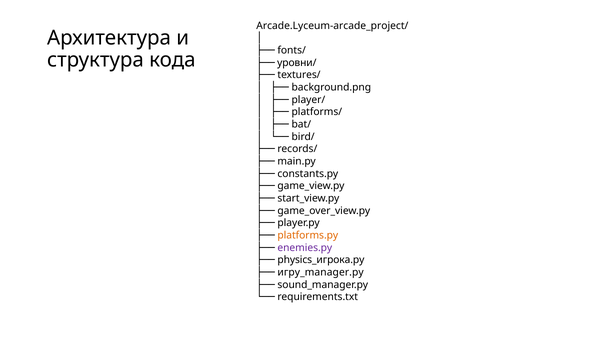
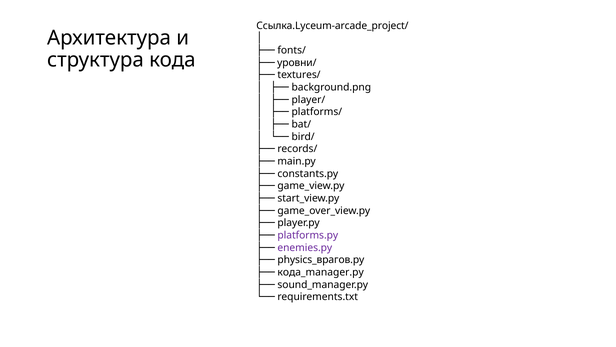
Arcade.Lyceum-arcade_project/: Arcade.Lyceum-arcade_project/ -> Ссылка.Lyceum-arcade_project/ (332, 26)
platforms.py colour: orange -> purple (308, 235)
physics_игрока.py: physics_игрока.py -> physics_врагов.py (321, 260)
игру_manager.py: игру_manager.py -> кода_manager.py (321, 272)
